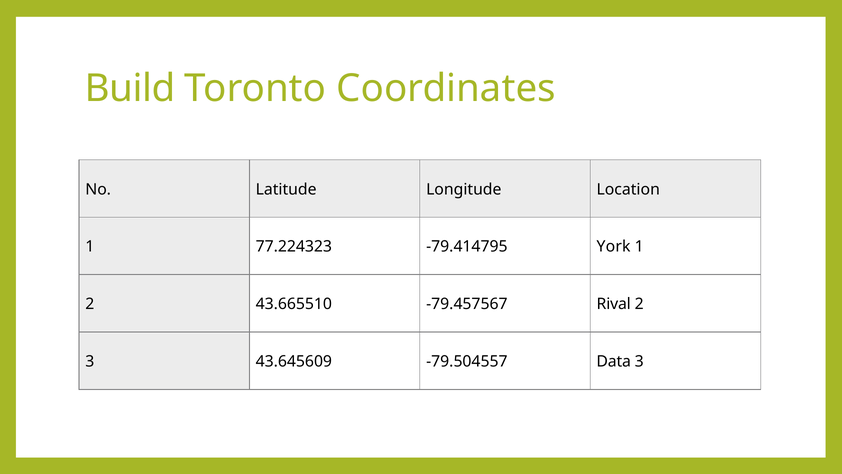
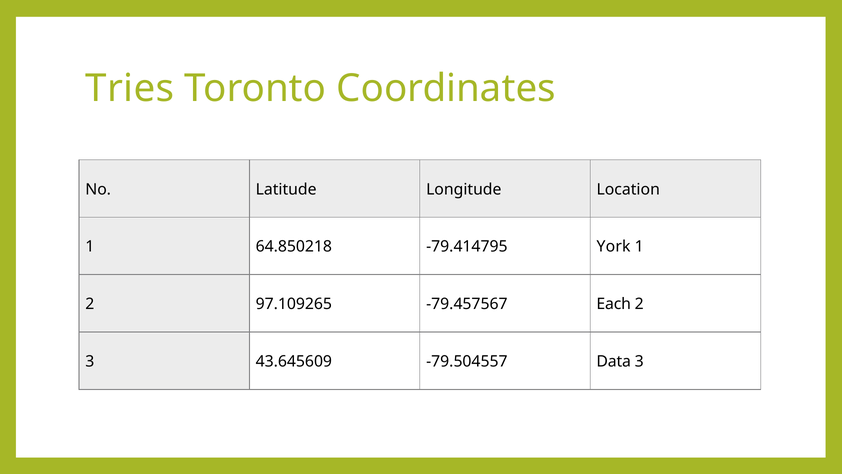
Build: Build -> Tries (130, 89)
77.224323: 77.224323 -> 64.850218 (294, 247)
43.665510: 43.665510 -> 97.109265 (294, 304)
Rival: Rival -> Each (614, 304)
